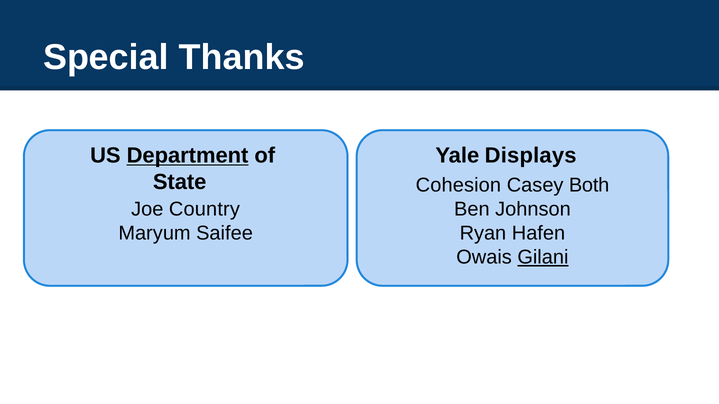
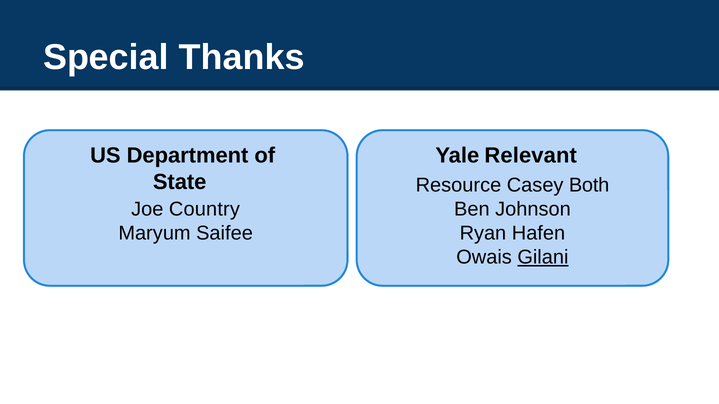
Department underline: present -> none (188, 156)
Displays: Displays -> Relevant (531, 156)
Cohesion: Cohesion -> Resource (458, 186)
